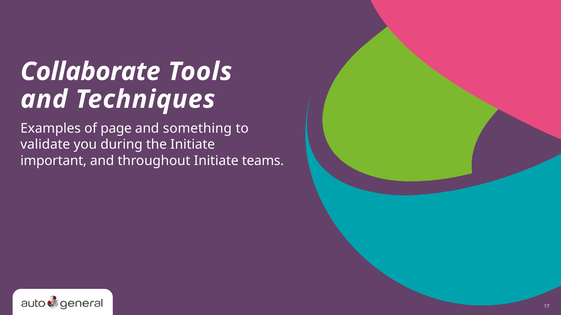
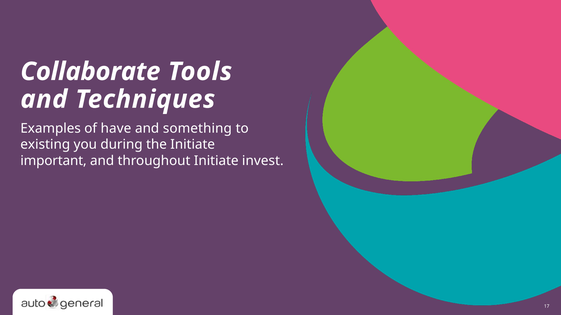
page: page -> have (116, 129)
validate: validate -> existing (45, 145)
teams: teams -> invest (263, 161)
